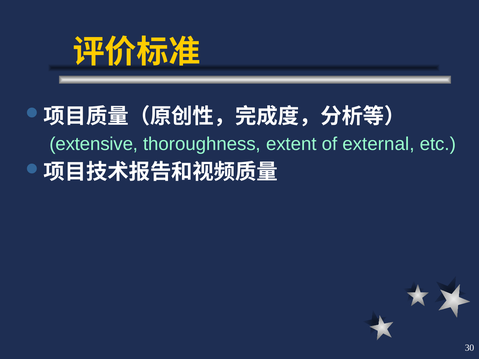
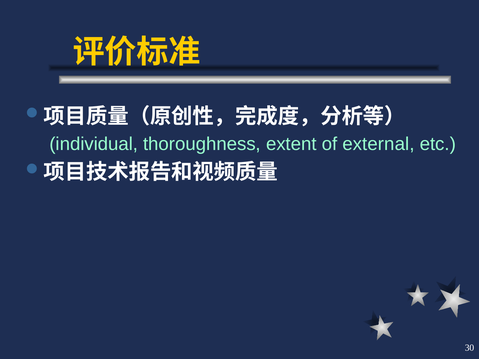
extensive: extensive -> individual (94, 144)
